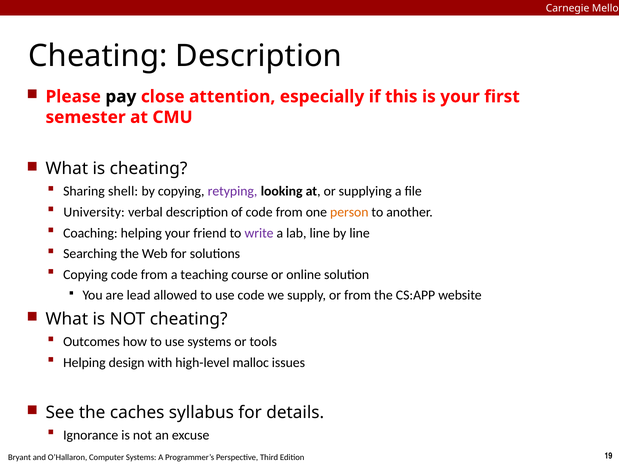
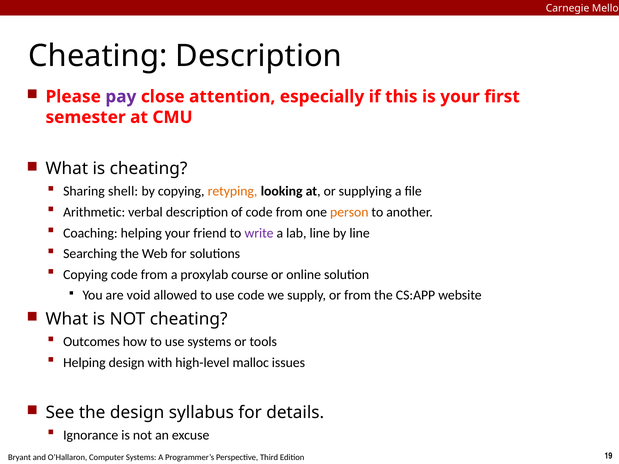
pay colour: black -> purple (121, 97)
retyping colour: purple -> orange (232, 192)
University: University -> Arithmetic (94, 212)
teaching: teaching -> proxylab (204, 275)
lead: lead -> void (139, 295)
the caches: caches -> design (137, 413)
